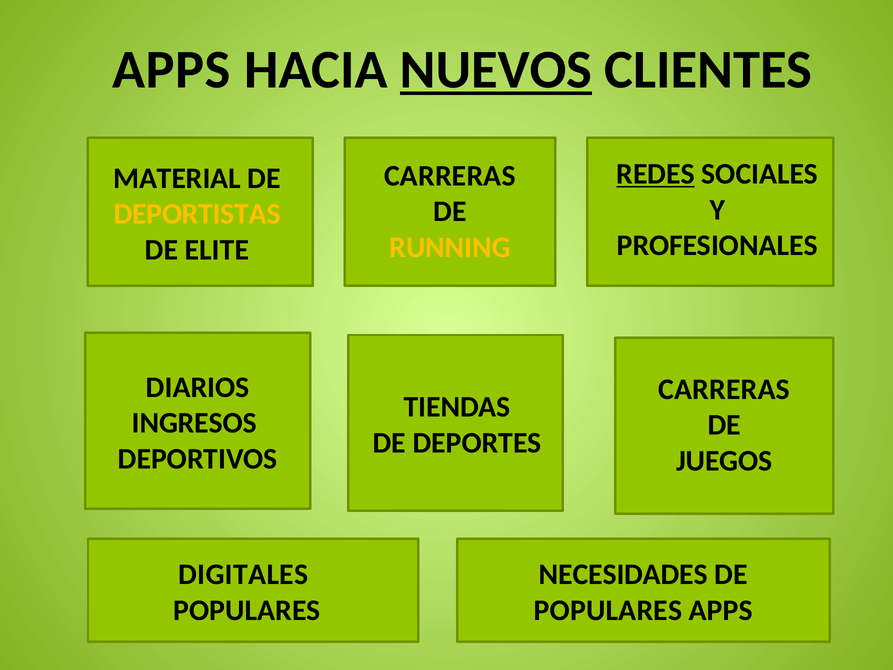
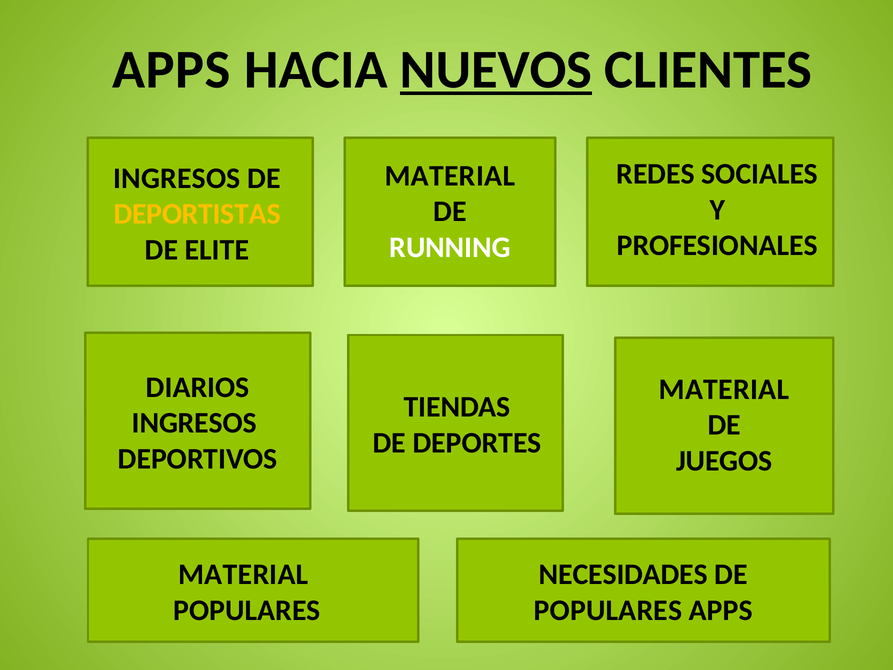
REDES underline: present -> none (655, 174)
CARRERAS: CARRERAS -> MATERIAL (450, 176)
MATERIAL: MATERIAL -> INGRESOS (177, 178)
RUNNING colour: yellow -> white (450, 247)
CARRERAS: CARRERAS -> MATERIAL (724, 389)
DIGITALES: DIGITALES -> MATERIAL (243, 574)
